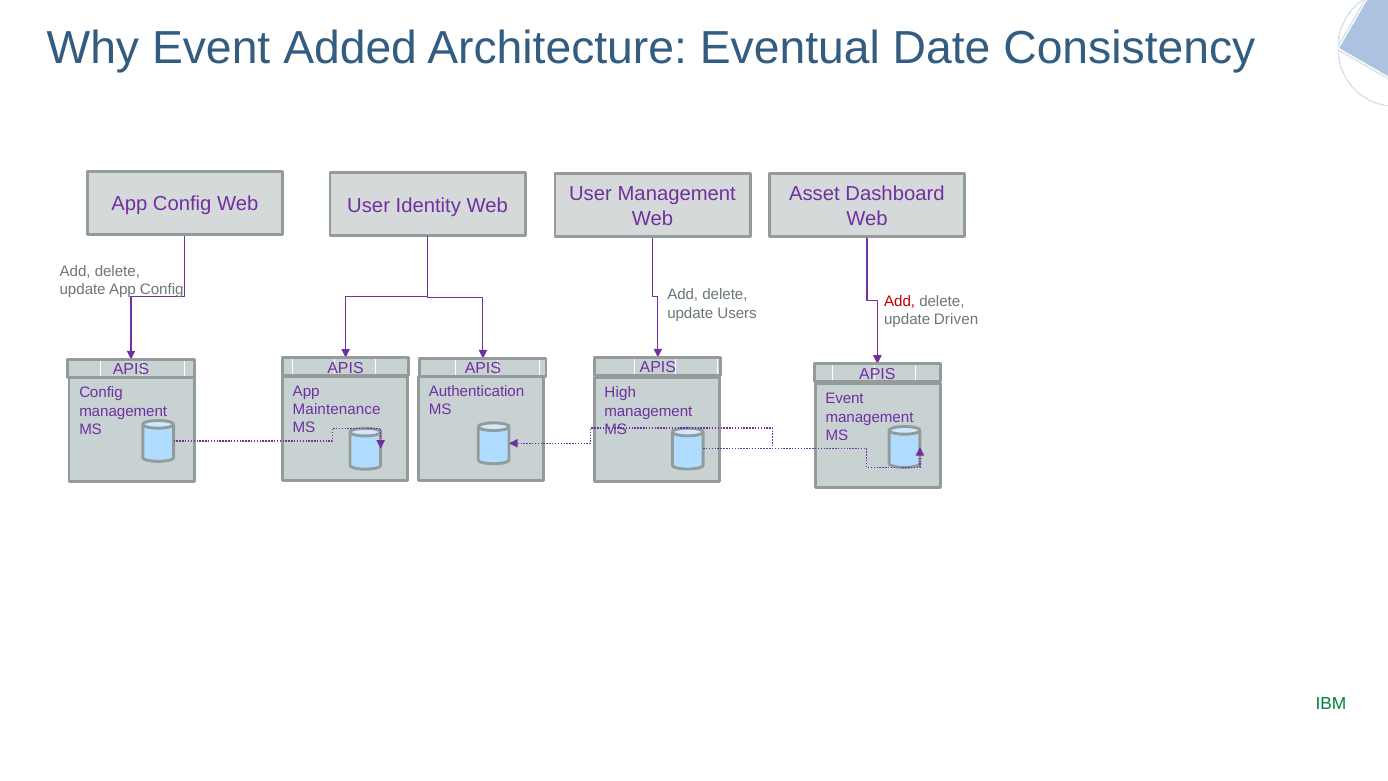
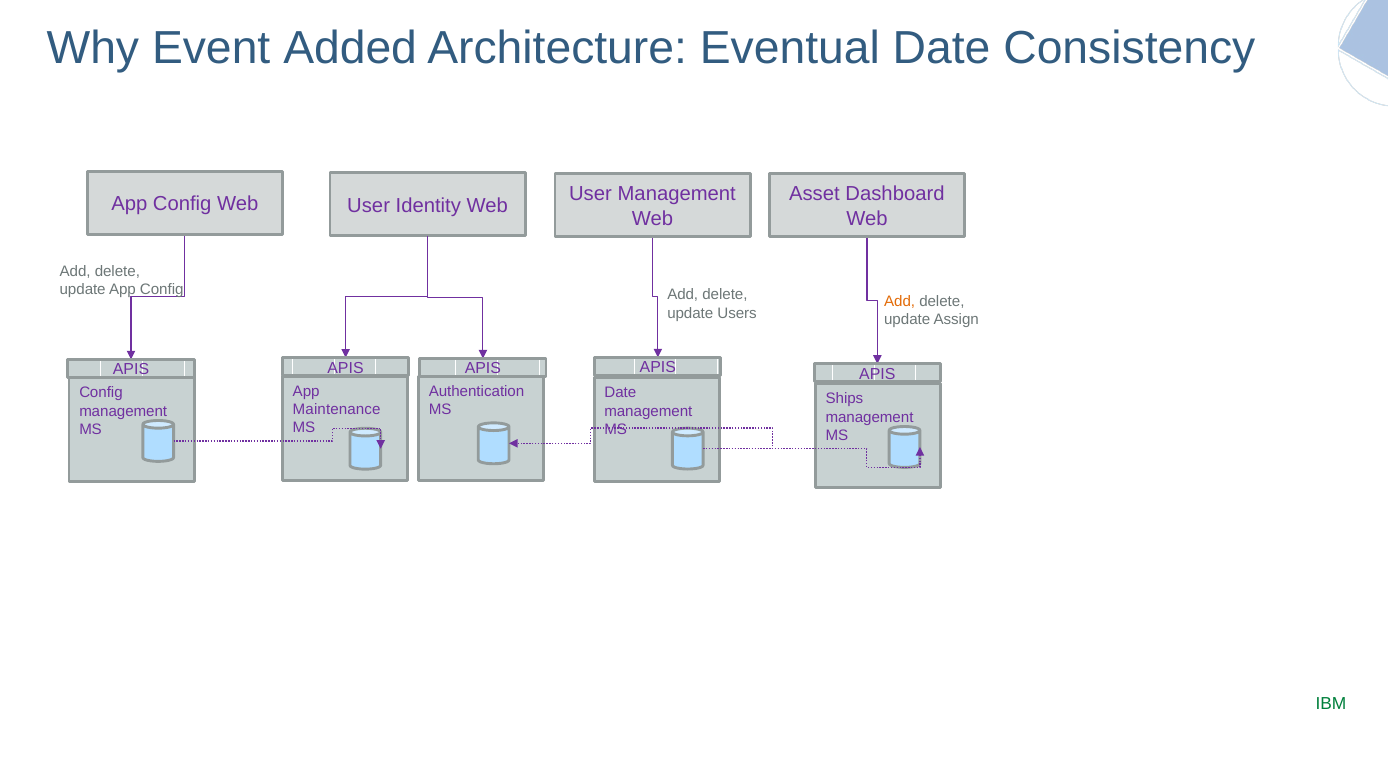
Add colour: red -> orange (900, 302)
Driven: Driven -> Assign (956, 320)
High: High -> Date (620, 393)
Event: Event -> Ships (844, 399)
